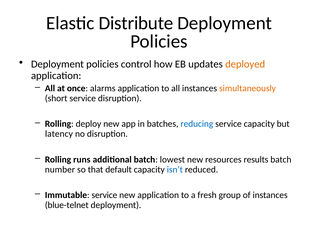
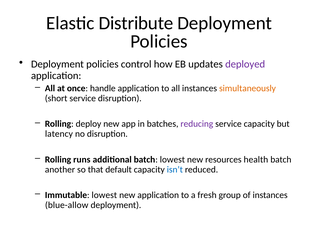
deployed colour: orange -> purple (245, 64)
alarms: alarms -> handle (103, 89)
reducing colour: blue -> purple (197, 124)
results: results -> health (256, 160)
number: number -> another (60, 170)
Immutable service: service -> lowest (104, 195)
blue-telnet: blue-telnet -> blue-allow (67, 205)
